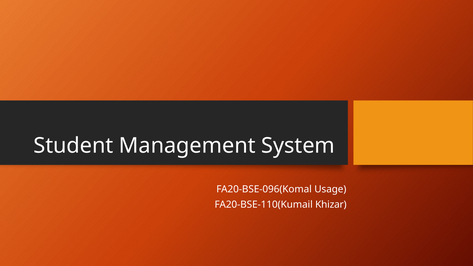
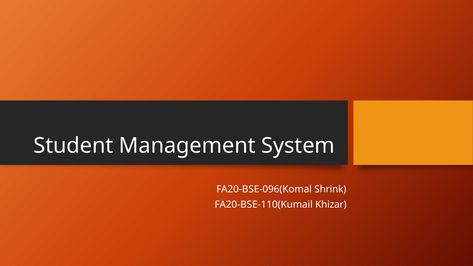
Usage: Usage -> Shrink (330, 189)
